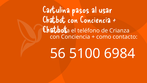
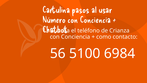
Chatbot: Chatbot -> Número (54, 20)
